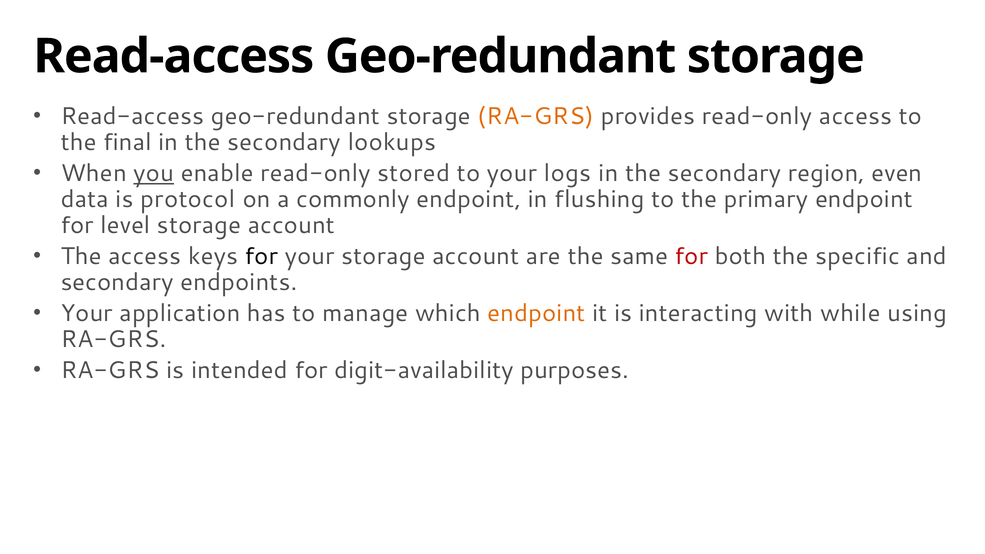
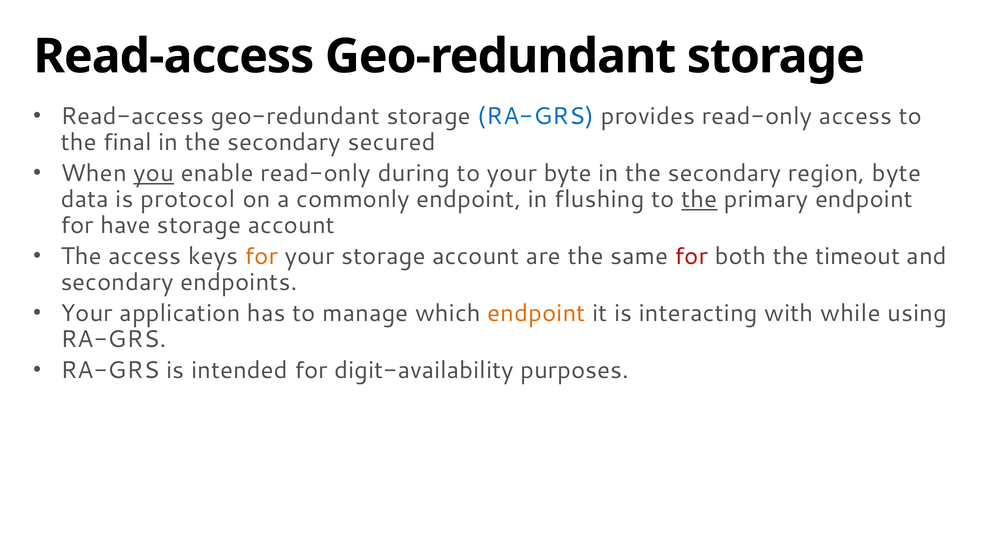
RA-GRS colour: orange -> blue (536, 116)
lookups: lookups -> secured (392, 142)
stored: stored -> during (414, 173)
your logs: logs -> byte (568, 173)
region even: even -> byte (897, 173)
the underline: none -> present (699, 199)
level: level -> have (126, 225)
for colour: black -> orange (261, 256)
specific: specific -> timeout (858, 256)
